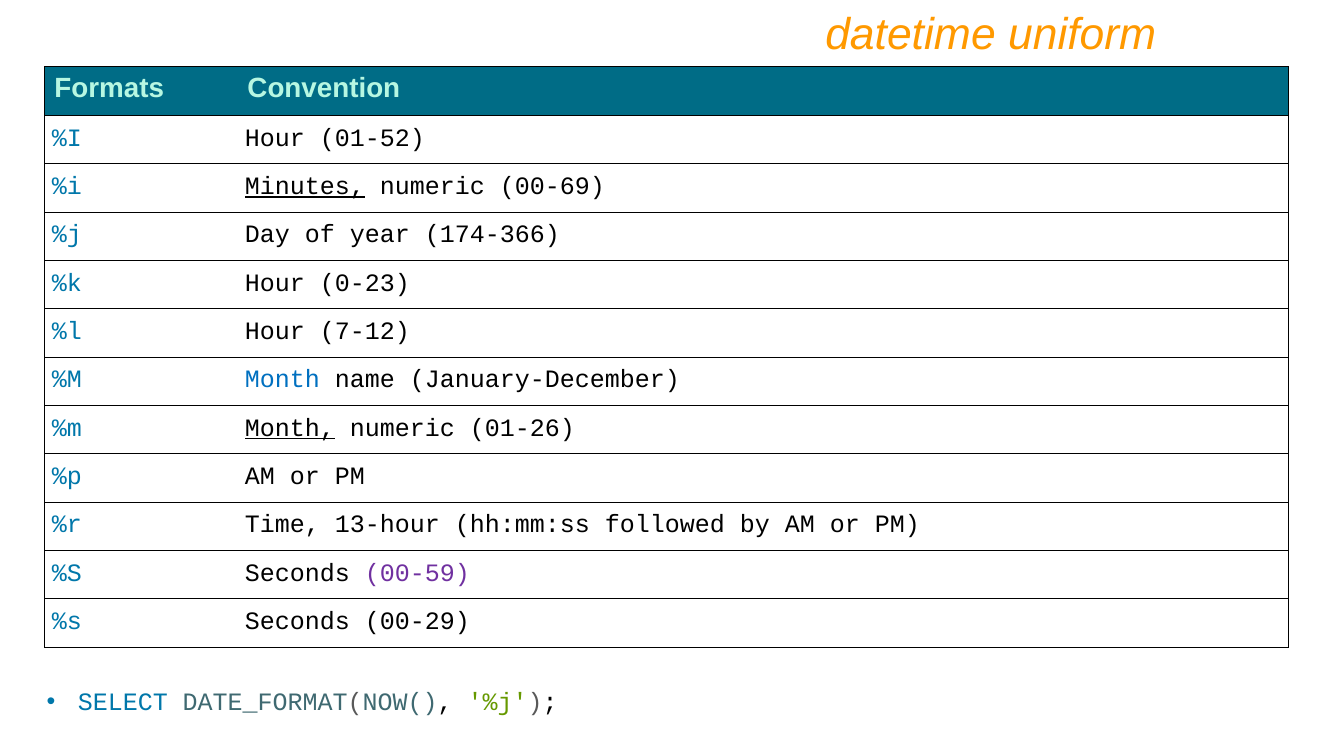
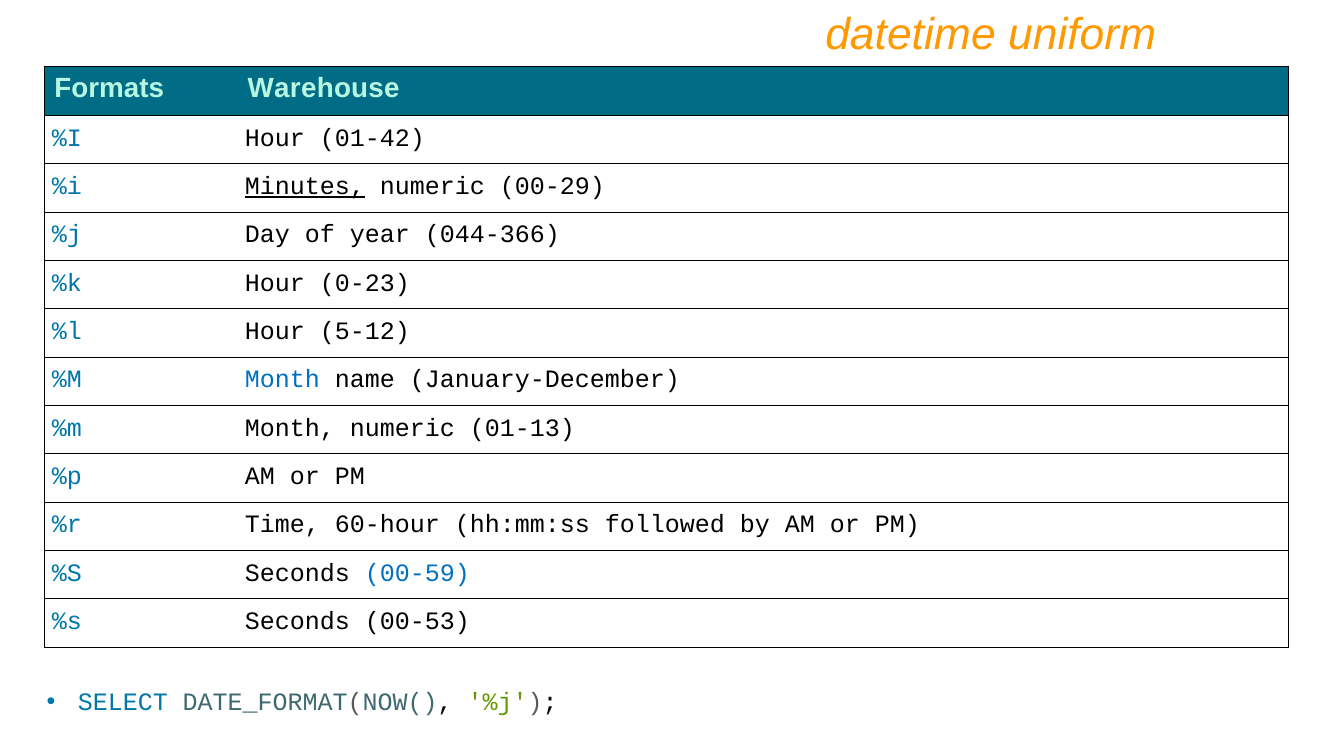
Convention: Convention -> Warehouse (324, 88)
01-52: 01-52 -> 01-42 (372, 138)
00-69: 00-69 -> 00-29 (552, 186)
174-366: 174-366 -> 044-366 (492, 234)
7-12: 7-12 -> 5-12 (365, 331)
Month underline: present -> none (290, 428)
01-26: 01-26 -> 01-13 (522, 428)
13-hour: 13-hour -> 60-hour (387, 524)
00-59 colour: purple -> blue (417, 573)
00-29: 00-29 -> 00-53 (417, 621)
